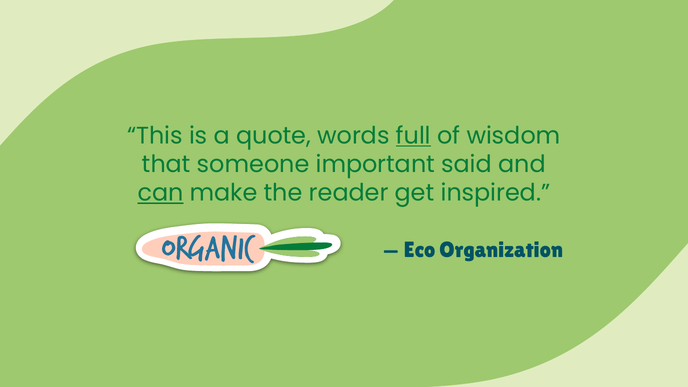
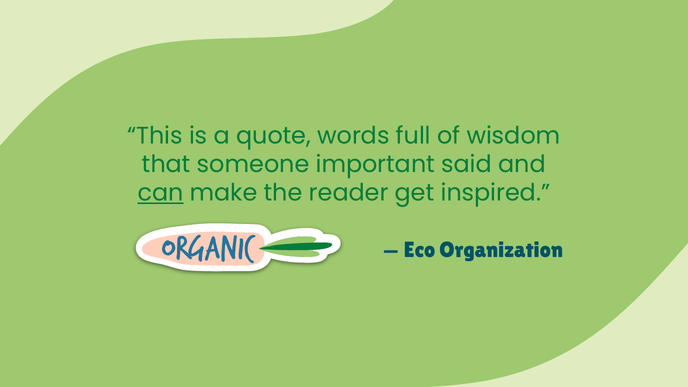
full underline: present -> none (413, 136)
